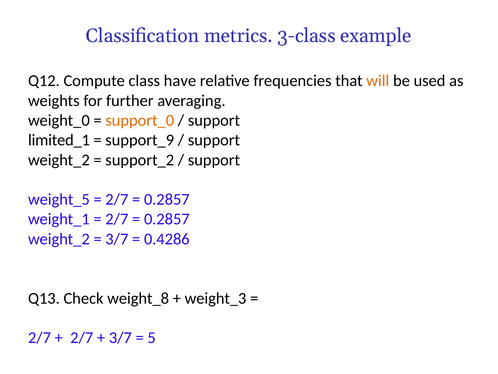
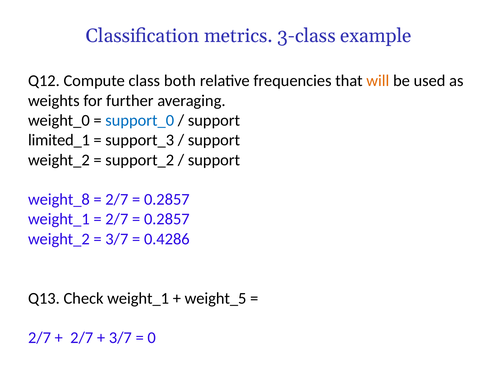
have: have -> both (180, 81)
support_0 colour: orange -> blue (140, 120)
support_9: support_9 -> support_3 (140, 140)
weight_5: weight_5 -> weight_8 (59, 199)
Check weight_8: weight_8 -> weight_1 (138, 298)
weight_3: weight_3 -> weight_5 (215, 298)
5: 5 -> 0 (152, 338)
